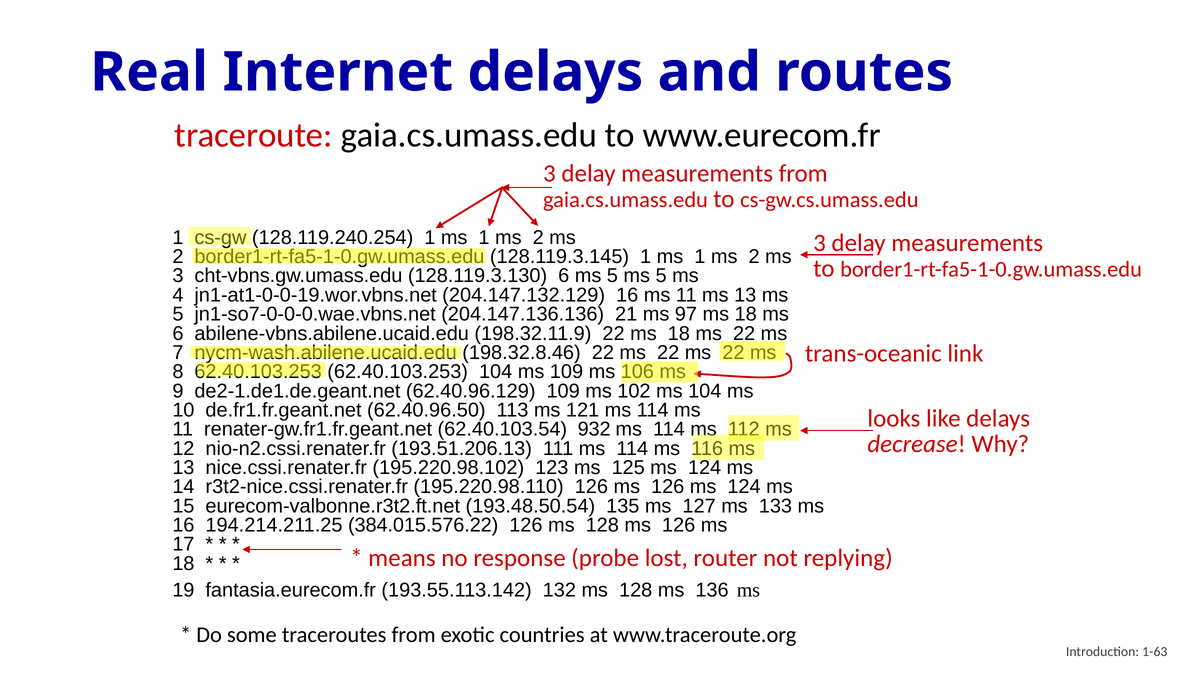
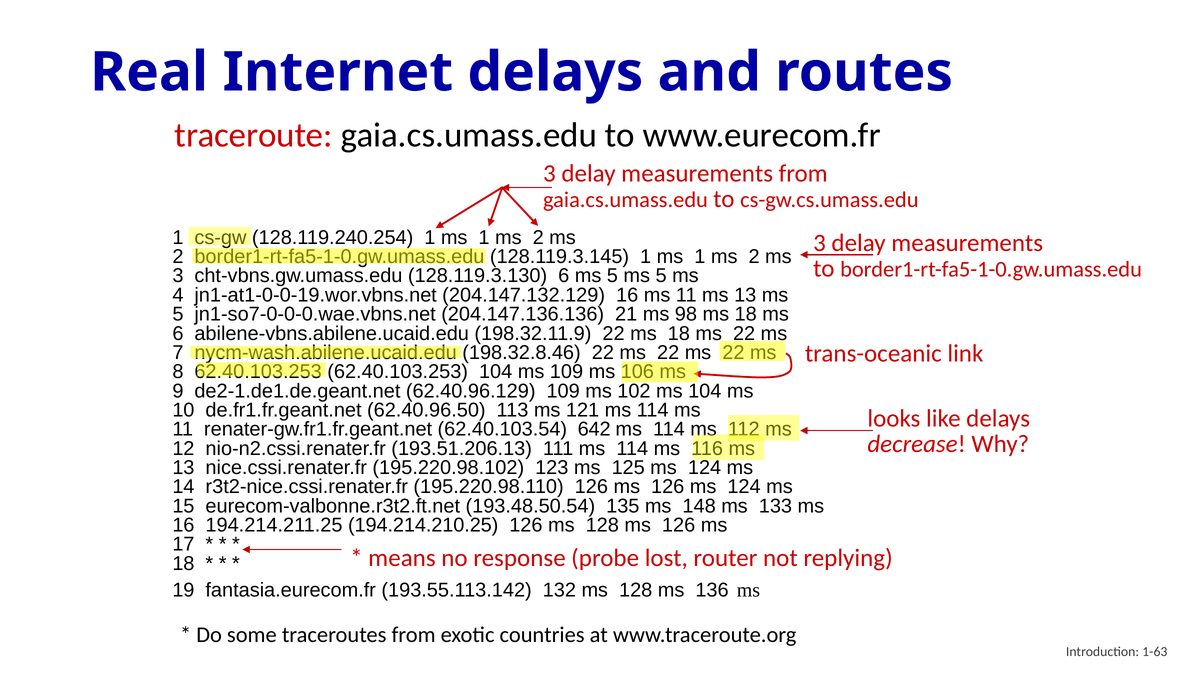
97: 97 -> 98 (686, 314)
932: 932 -> 642 (594, 430)
127: 127 -> 148 (699, 506)
384.015.576.22: 384.015.576.22 -> 194.214.210.25 (423, 526)
